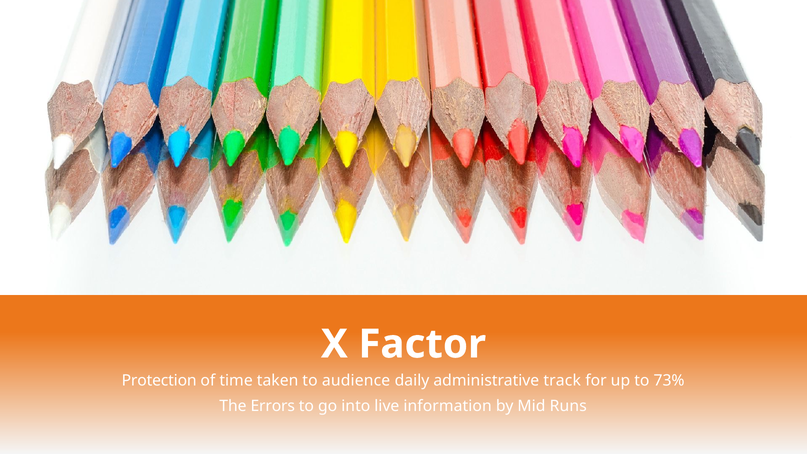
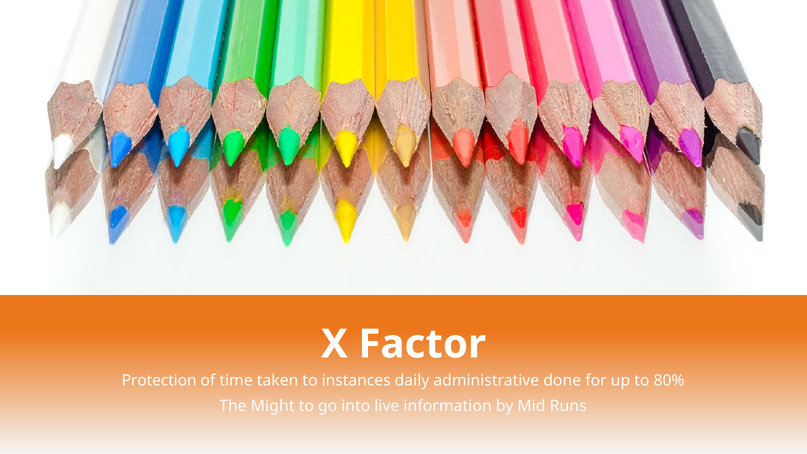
audience: audience -> instances (356, 381)
track: track -> done (562, 381)
73%: 73% -> 80% (669, 381)
Errors: Errors -> Might (273, 406)
